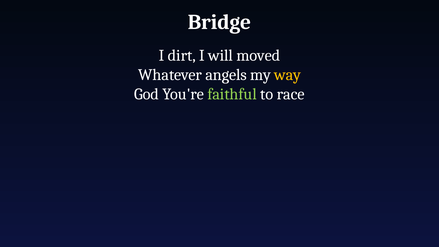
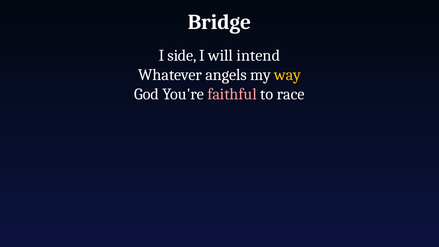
dirt: dirt -> side (182, 56)
moved: moved -> intend (258, 56)
faithful colour: light green -> pink (232, 94)
